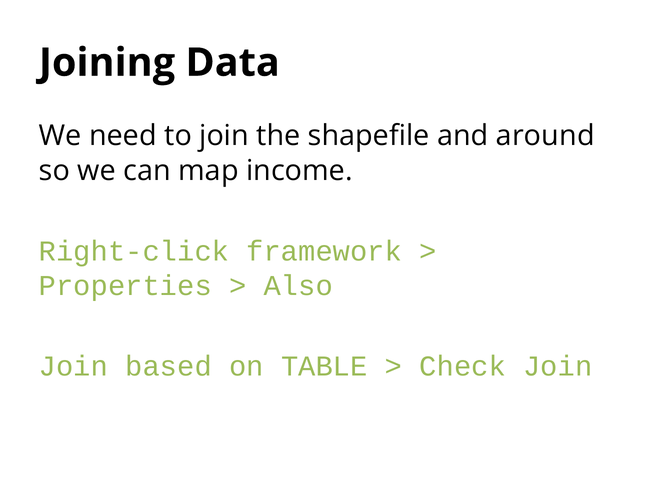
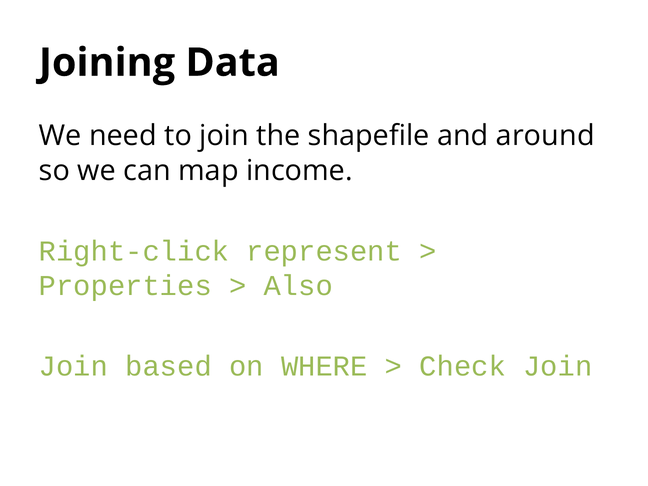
framework: framework -> represent (324, 251)
TABLE: TABLE -> WHERE (324, 366)
